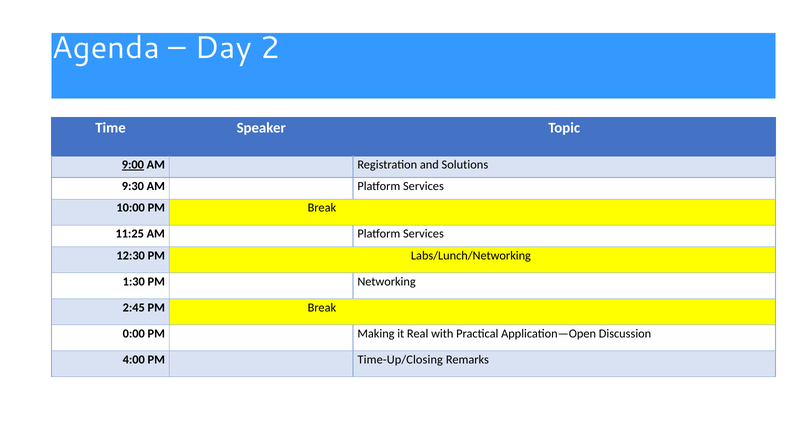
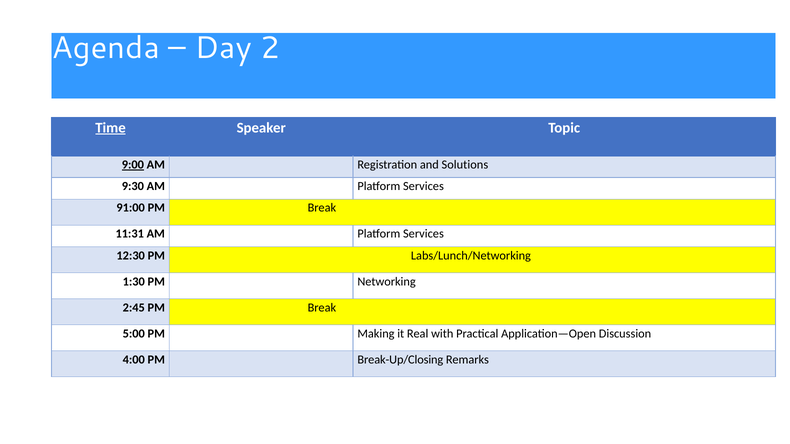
Time underline: none -> present (111, 128)
10:00: 10:00 -> 91:00 (131, 208)
11:25: 11:25 -> 11:31 (130, 234)
0:00: 0:00 -> 5:00 (134, 334)
Time-Up/Closing: Time-Up/Closing -> Break-Up/Closing (400, 360)
